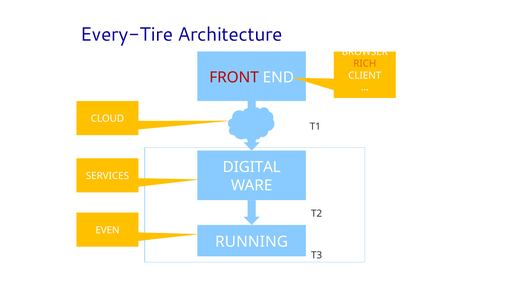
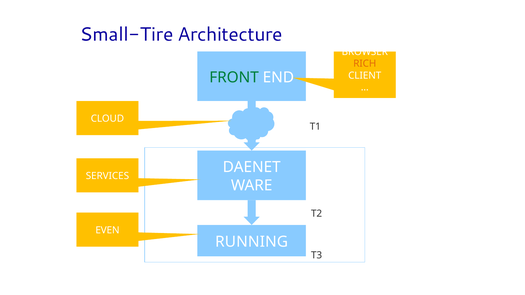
Every-Tire: Every-Tire -> Small-Tire (127, 35)
FRONT colour: red -> green (234, 77)
DIGITAL: DIGITAL -> DAENET (252, 167)
